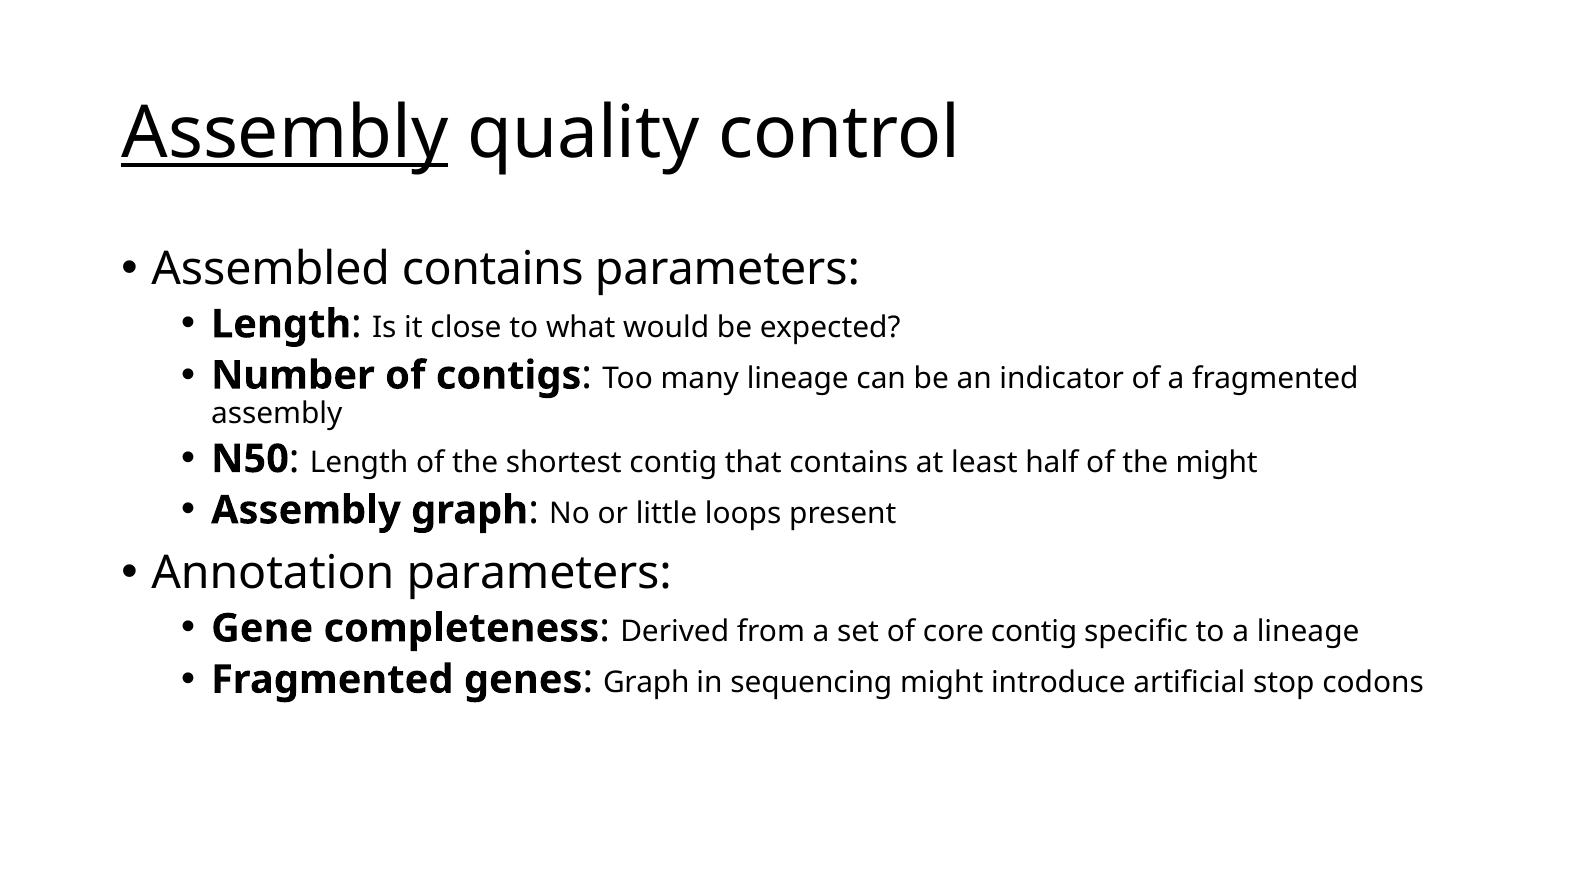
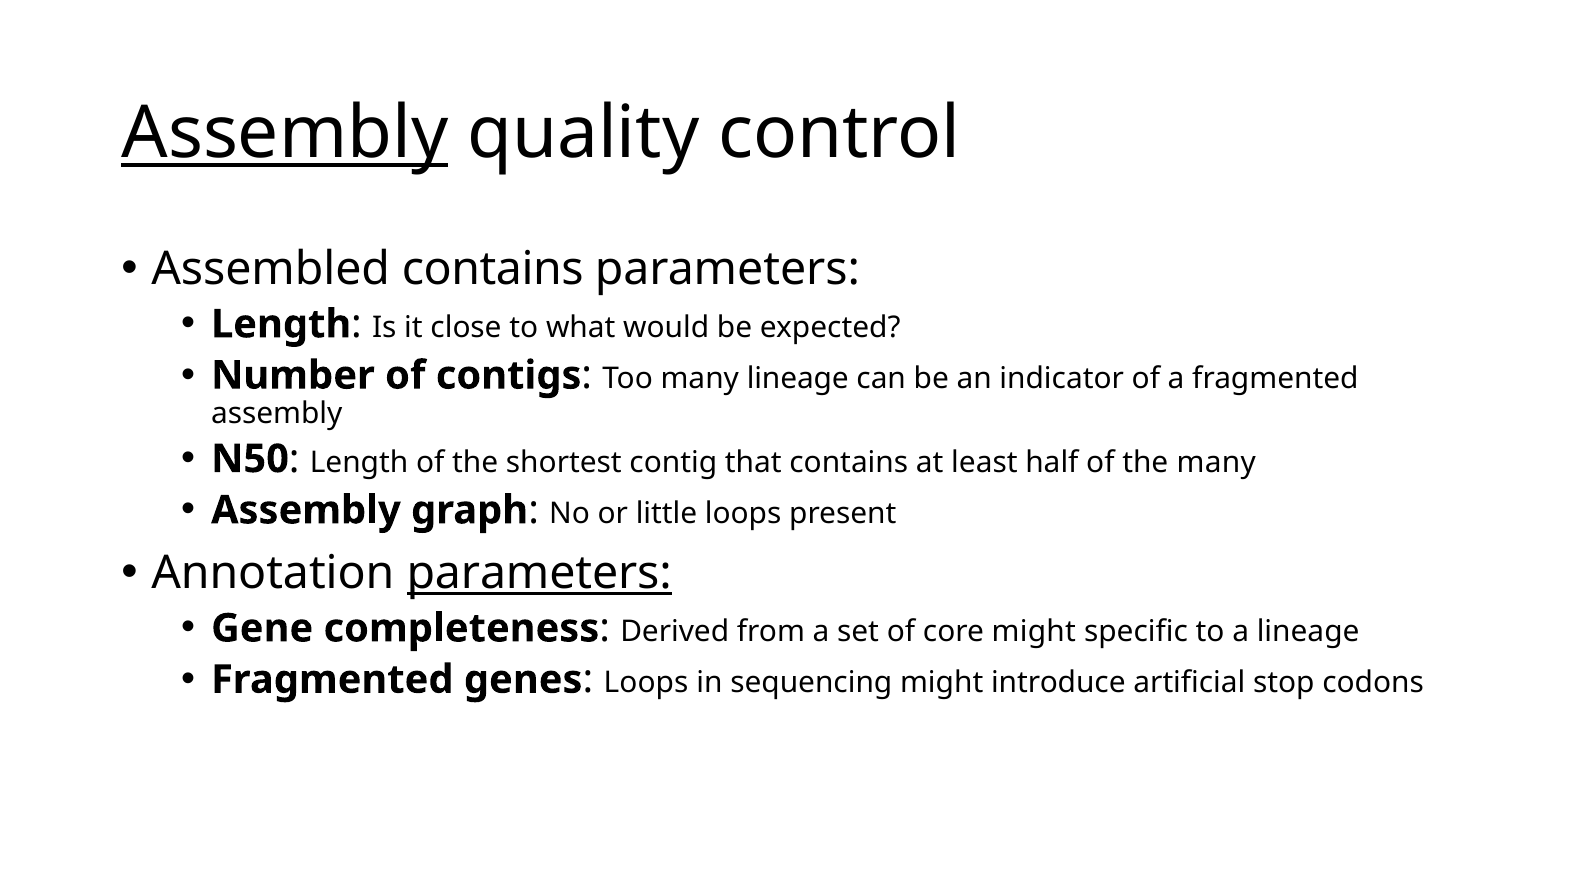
the might: might -> many (1216, 462)
parameters underline: none -> present (539, 573)
core contig: contig -> might (1034, 632)
Graph: Graph -> Loops (646, 683)
